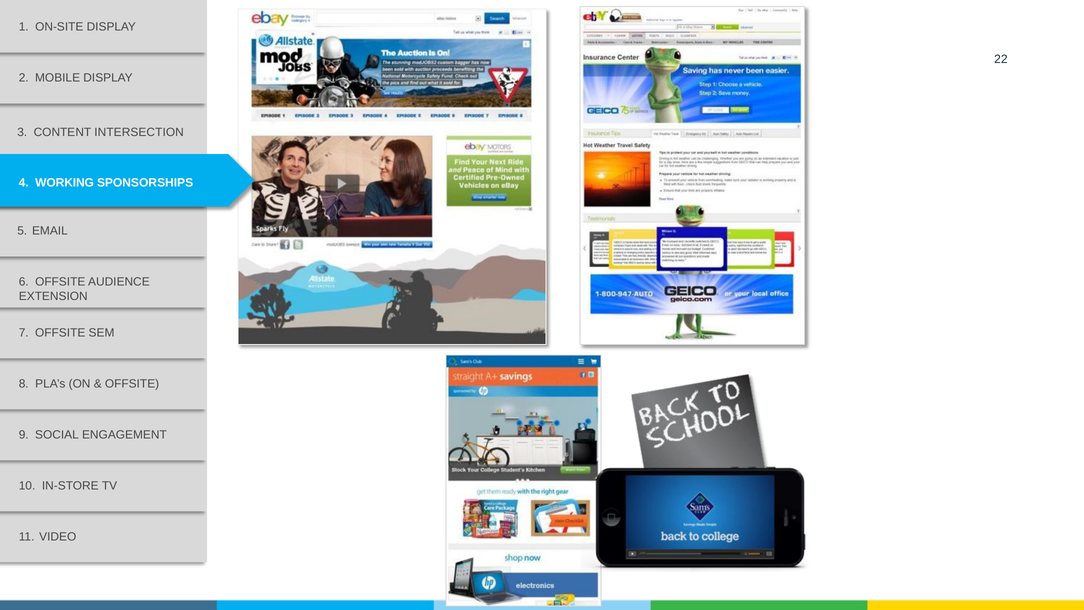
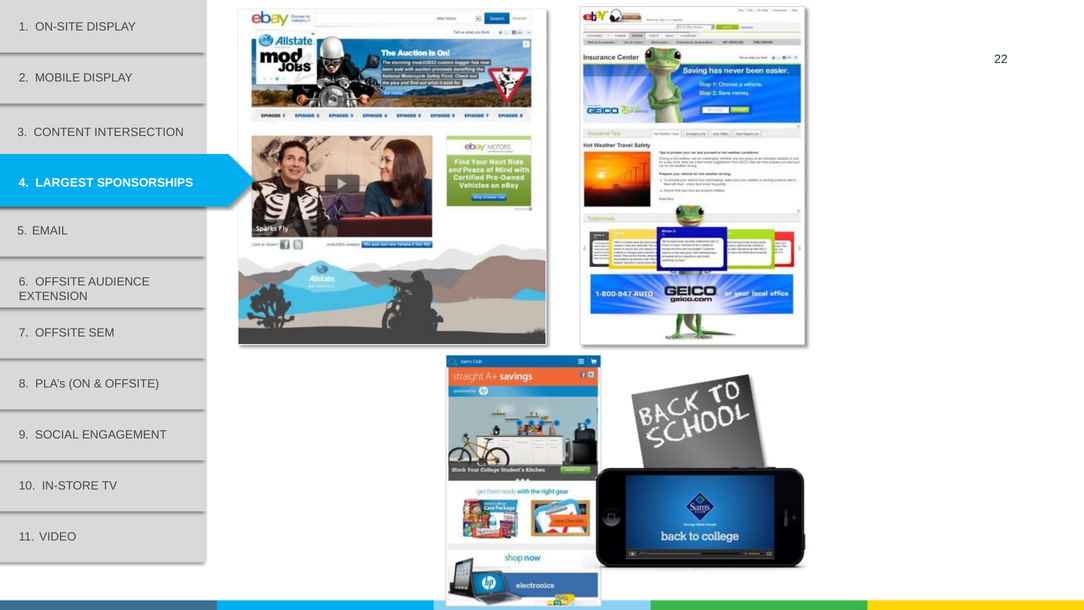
WORKING: WORKING -> LARGEST (64, 183)
